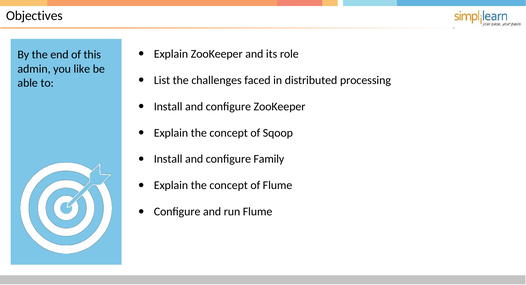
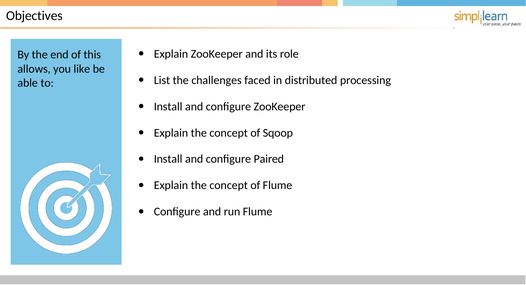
admin: admin -> allows (34, 69)
Family: Family -> Paired (269, 159)
